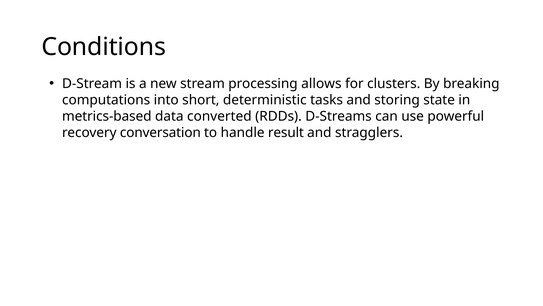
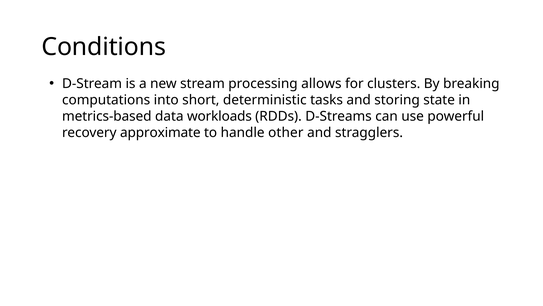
converted: converted -> workloads (219, 116)
conversation: conversation -> approximate (160, 132)
result: result -> other (286, 132)
